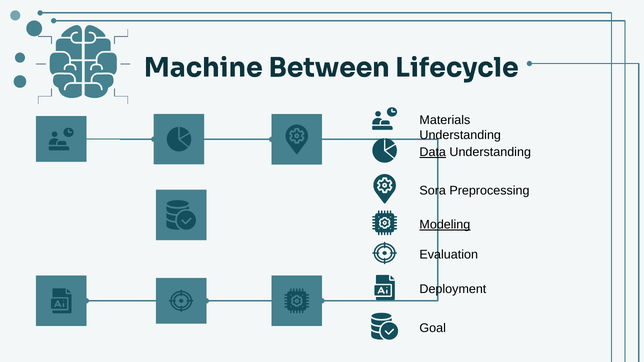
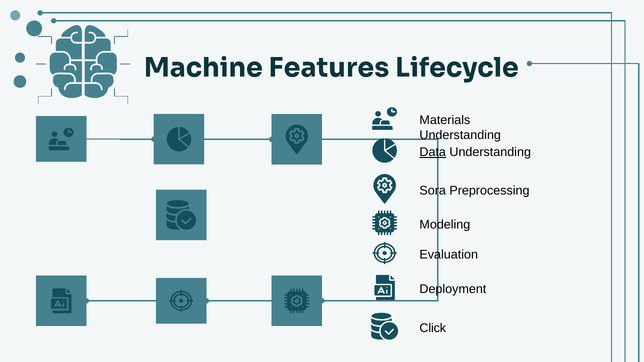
Between: Between -> Features (329, 68)
Modeling underline: present -> none (445, 225)
Goal: Goal -> Click (433, 328)
